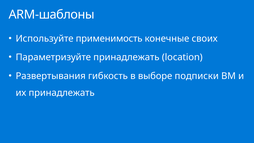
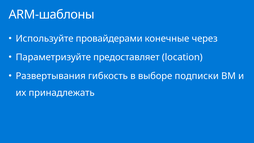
применимость: применимость -> провайдерами (109, 39)
своих: своих -> через (205, 39)
Параметризуйте принадлежать: принадлежать -> предоставляет (126, 57)
